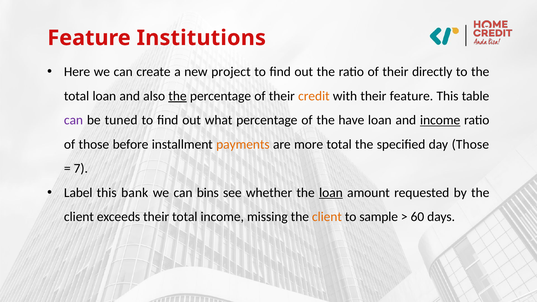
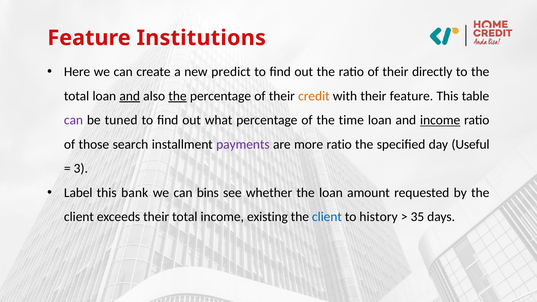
project: project -> predict (231, 72)
and underline: none -> present (130, 96)
have: have -> time (351, 120)
before: before -> search (130, 144)
payments colour: orange -> purple (243, 144)
more total: total -> ratio (339, 144)
day Those: Those -> Useful (470, 144)
7: 7 -> 3 (81, 169)
loan underline: present -> none (331, 193)
missing: missing -> existing (267, 217)
client colour: orange -> blue (327, 217)
sample: sample -> history (379, 217)
60: 60 -> 35 (417, 217)
